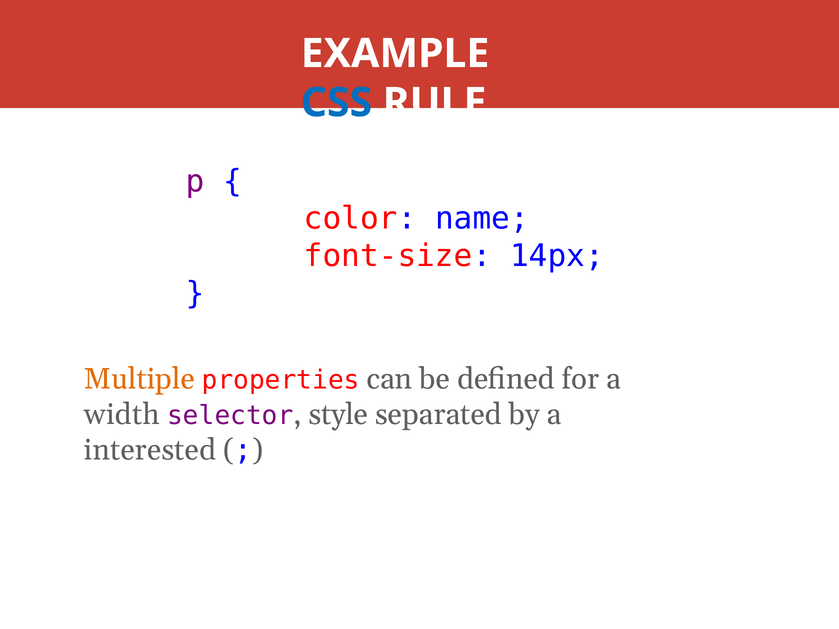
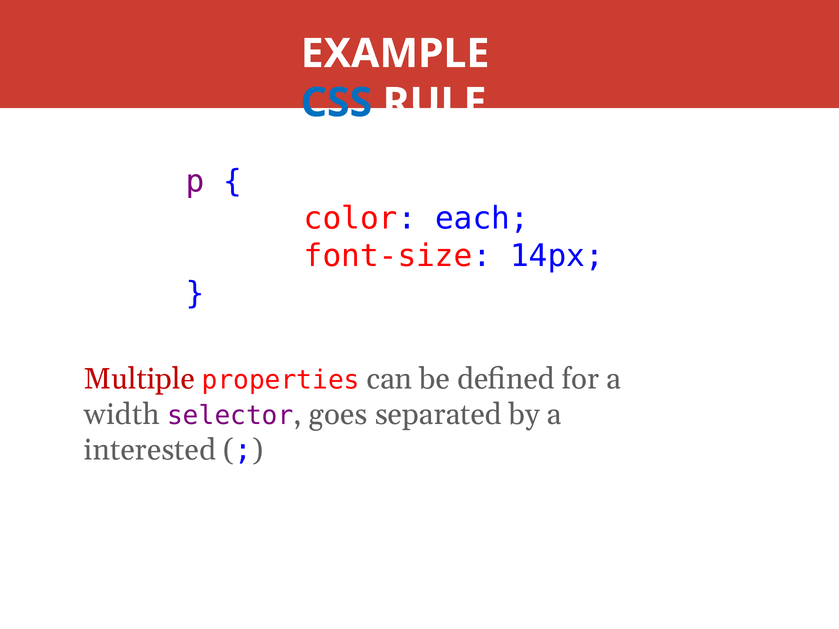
name: name -> each (482, 219)
Multiple colour: orange -> red (139, 379)
style: style -> goes (338, 415)
